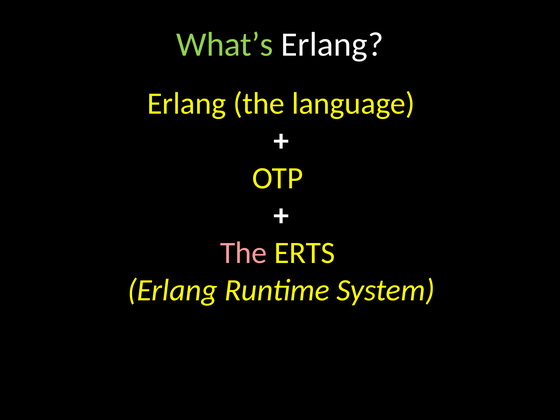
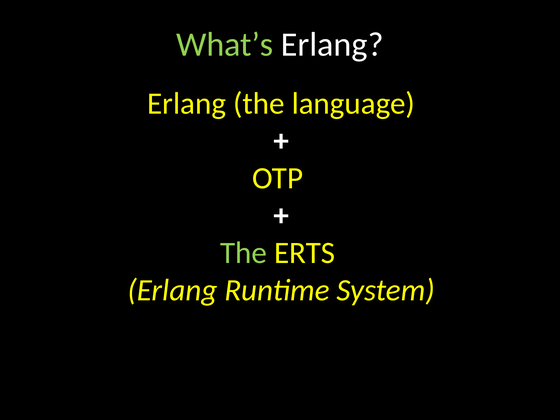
The colour: pink -> light green (244, 253)
